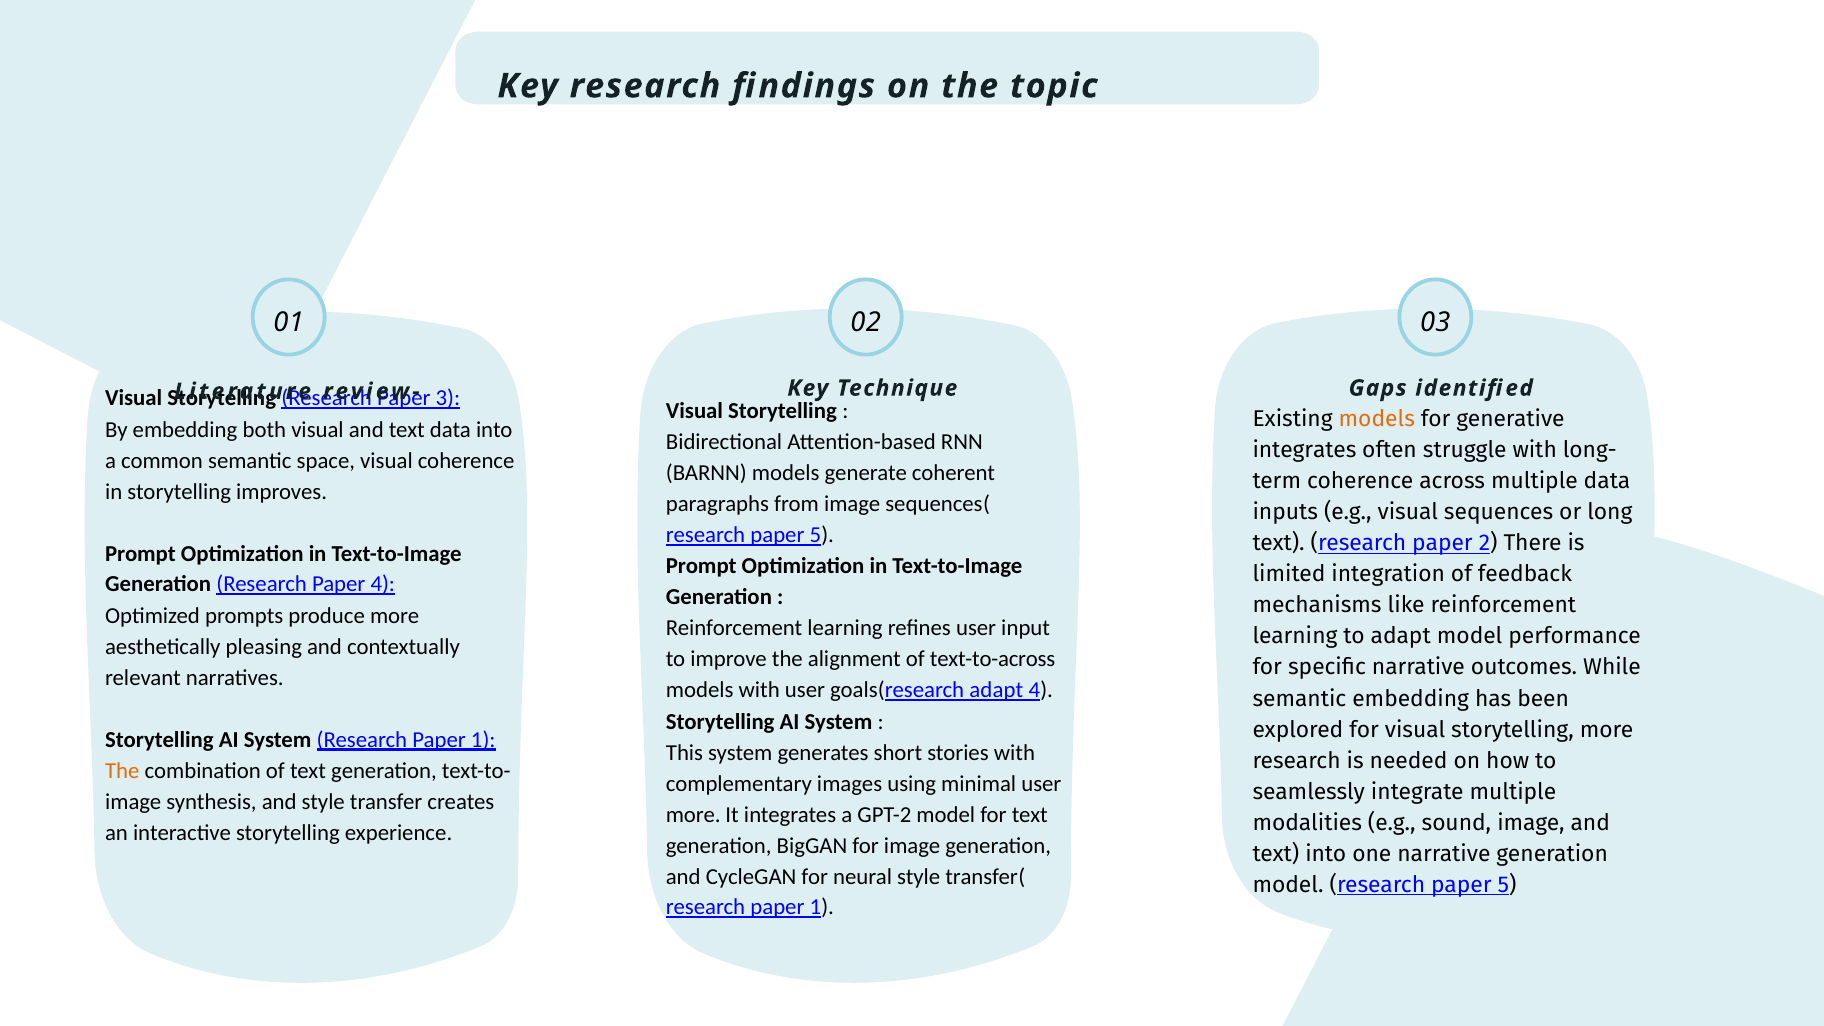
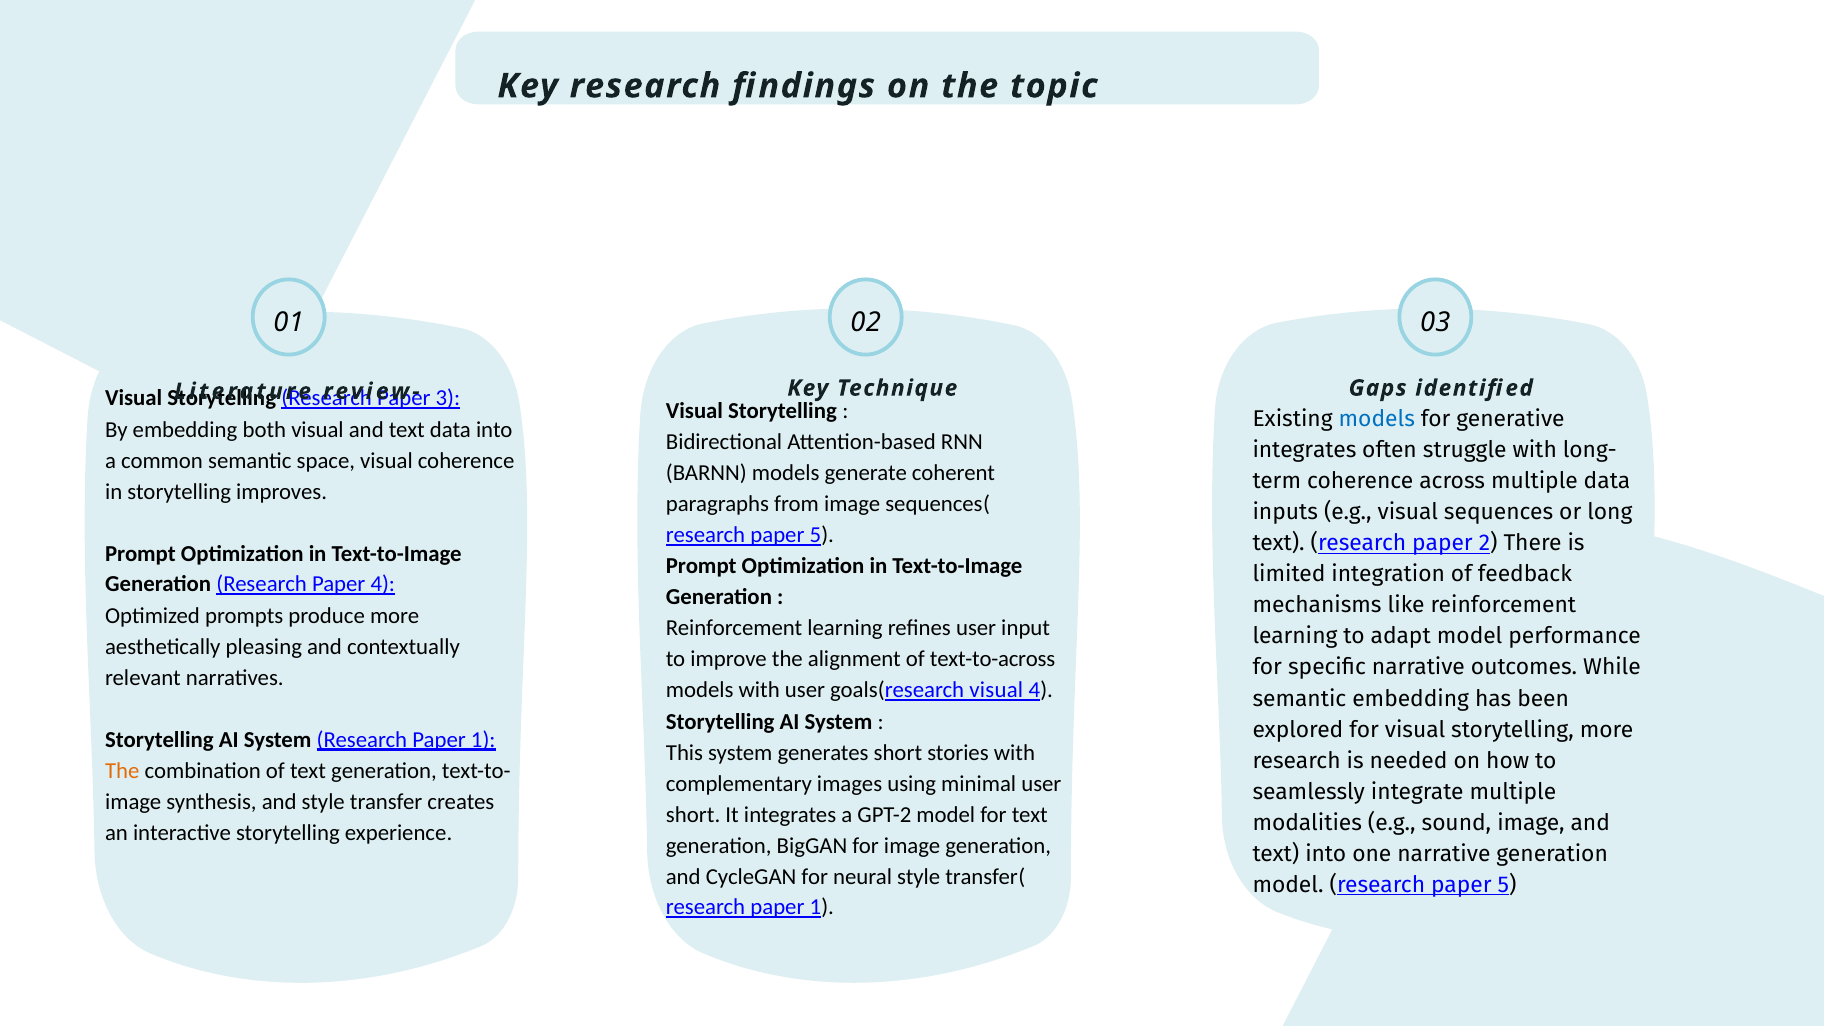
models colour: orange -> blue (1377, 419)
research adapt: adapt -> visual (996, 690)
more: more -> short (693, 815)
